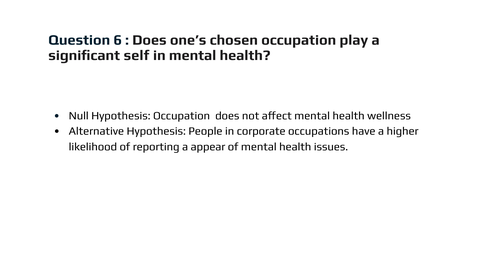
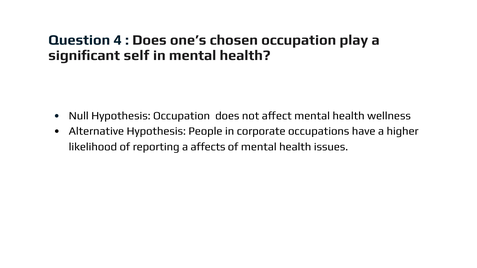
6: 6 -> 4 (118, 40)
appear: appear -> affects (208, 147)
